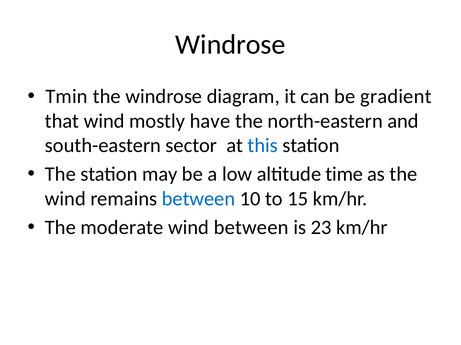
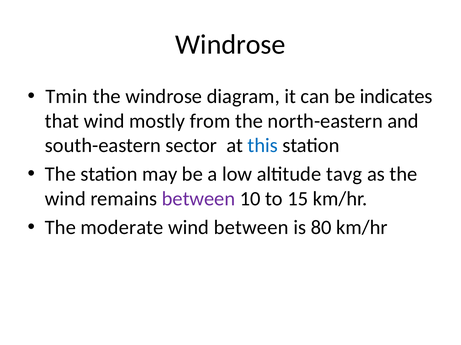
gradient: gradient -> indicates (396, 97)
have: have -> from (210, 121)
time: time -> tavg (344, 175)
between colour: blue -> purple (199, 199)
23: 23 -> 80 (321, 228)
